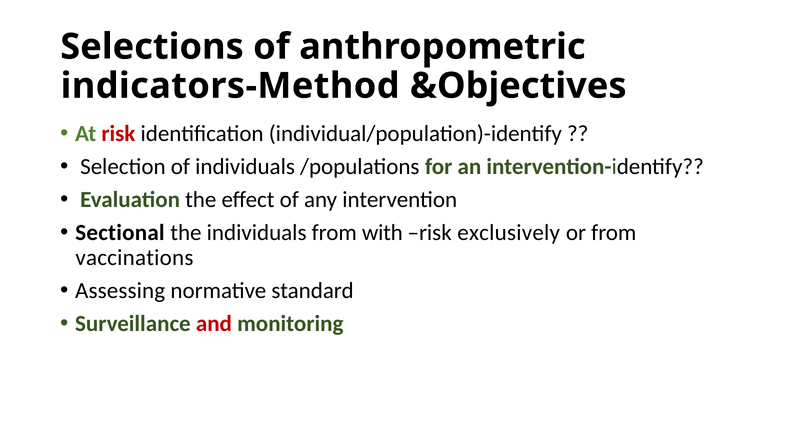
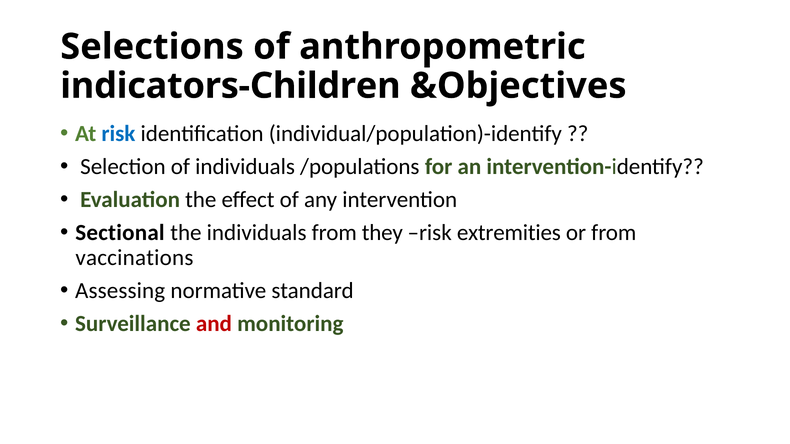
indicators-Method: indicators-Method -> indicators-Children (230, 86)
risk colour: red -> blue (118, 134)
with: with -> they (382, 233)
exclusively: exclusively -> extremities (509, 233)
